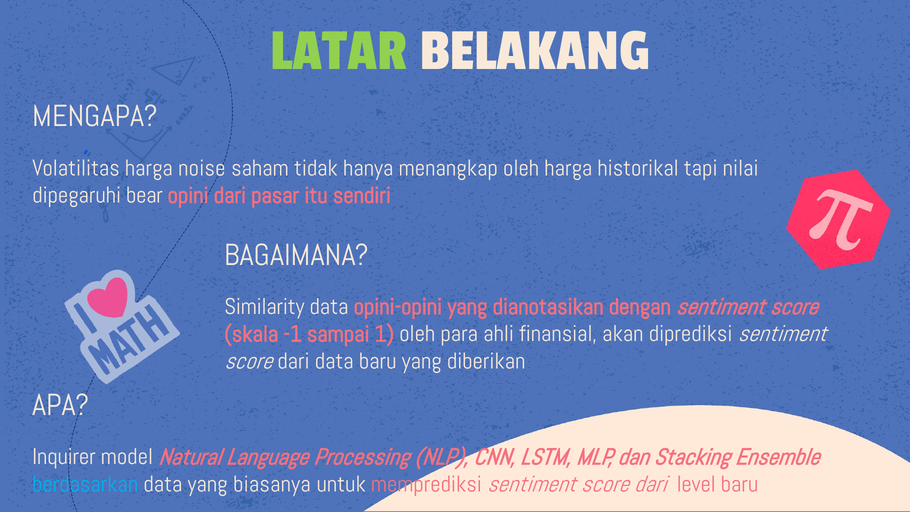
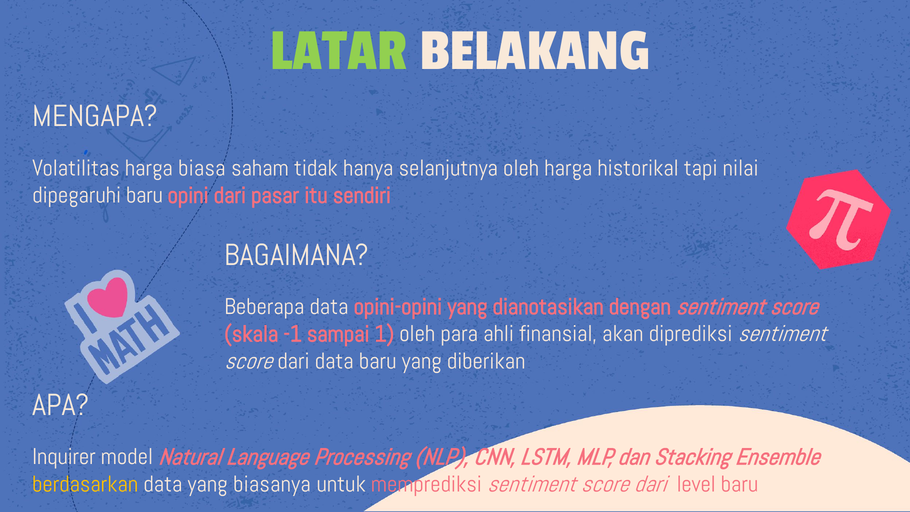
noise: noise -> biasa (202, 168)
menangkap: menangkap -> selanjutnya (448, 168)
dipegaruhi bear: bear -> baru (144, 195)
Similarity: Similarity -> Beberapa (264, 307)
berdasarkan colour: light blue -> yellow (85, 484)
